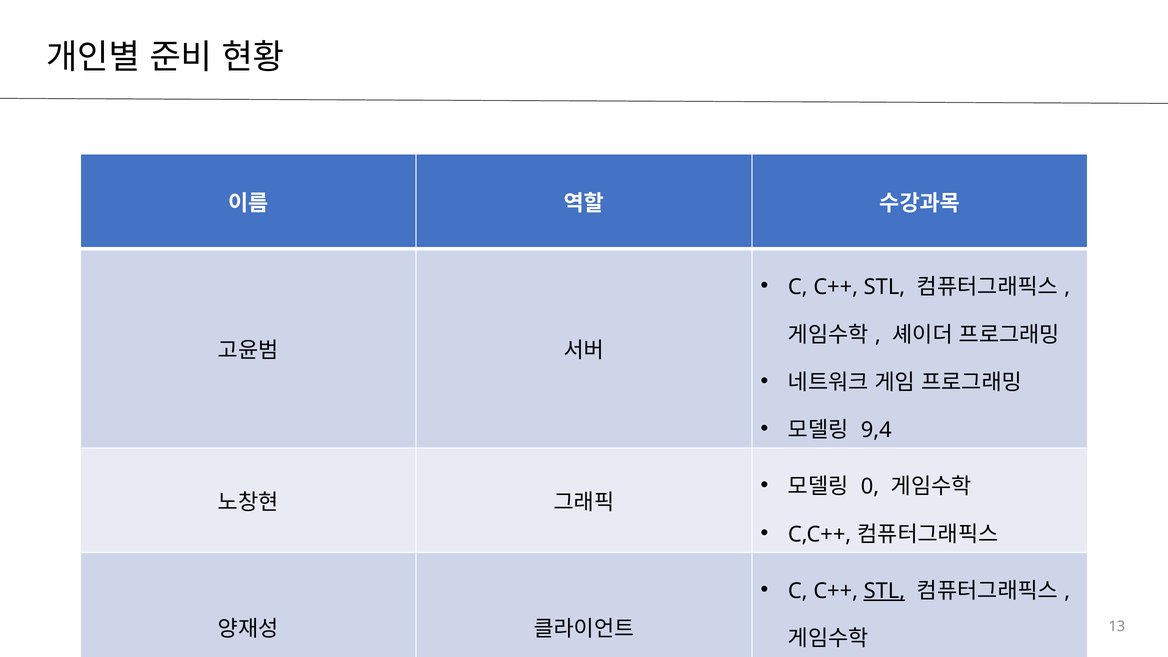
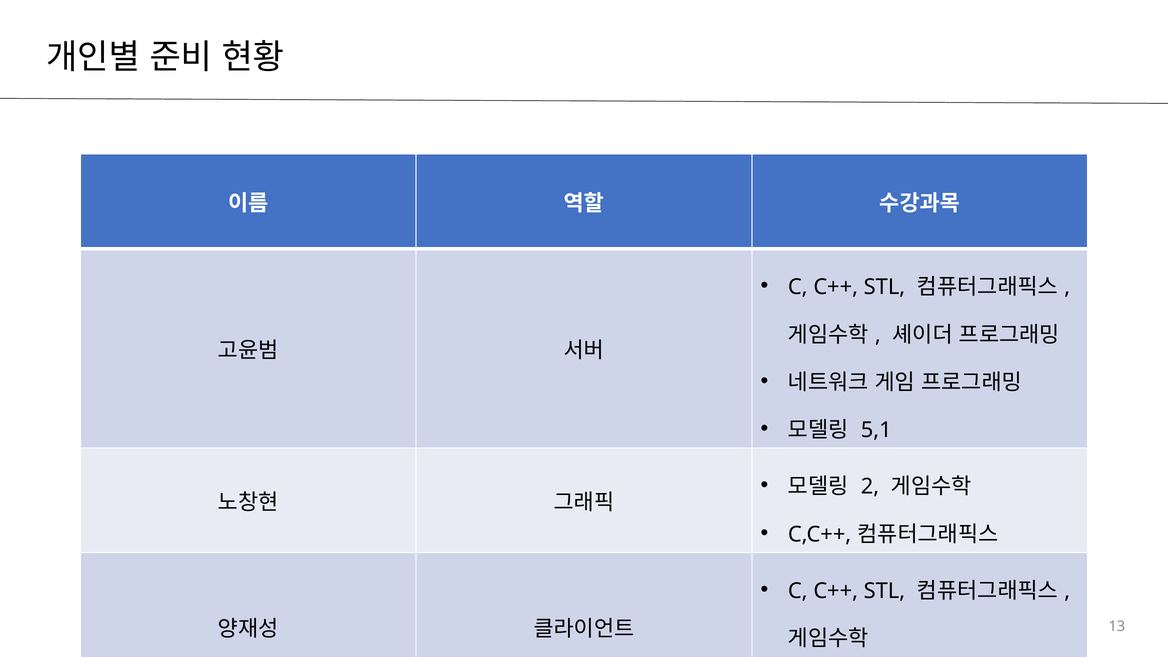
9,4: 9,4 -> 5,1 (876, 430)
0: 0 -> 2 (870, 487)
STL underline: present -> none (884, 591)
